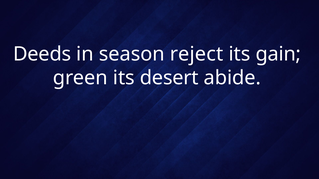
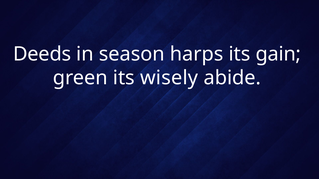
reject: reject -> harps (197, 54)
desert: desert -> wisely (169, 78)
